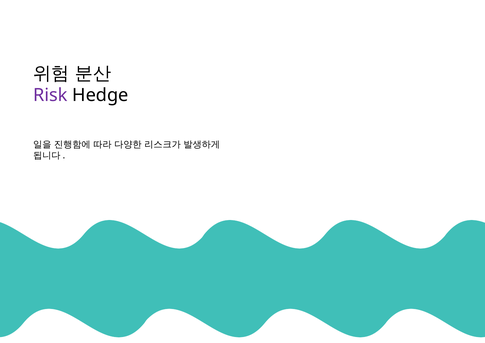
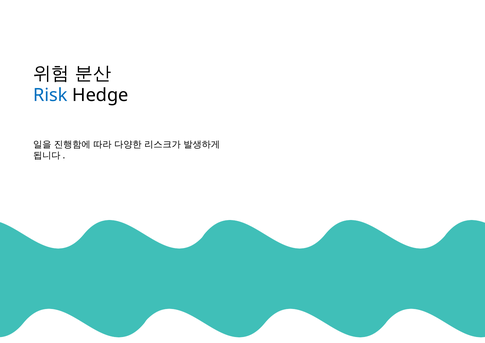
Risk colour: purple -> blue (50, 95)
